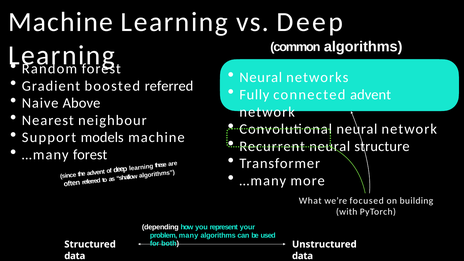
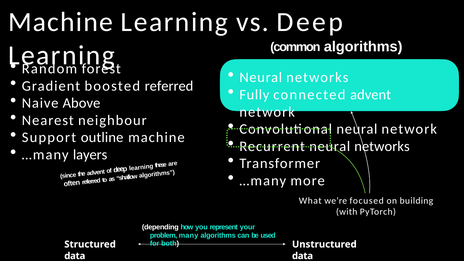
models: models -> outline (102, 138)
Recurrent neural structure: structure -> networks (382, 146)
…many forest: forest -> layers (90, 155)
